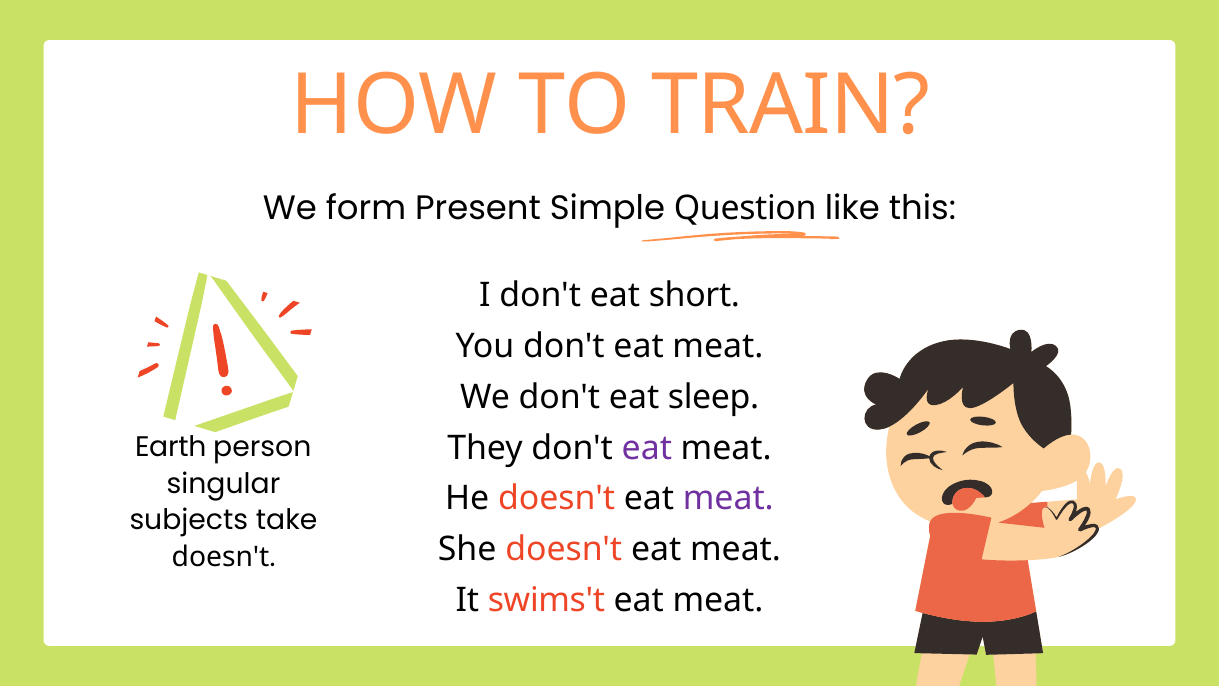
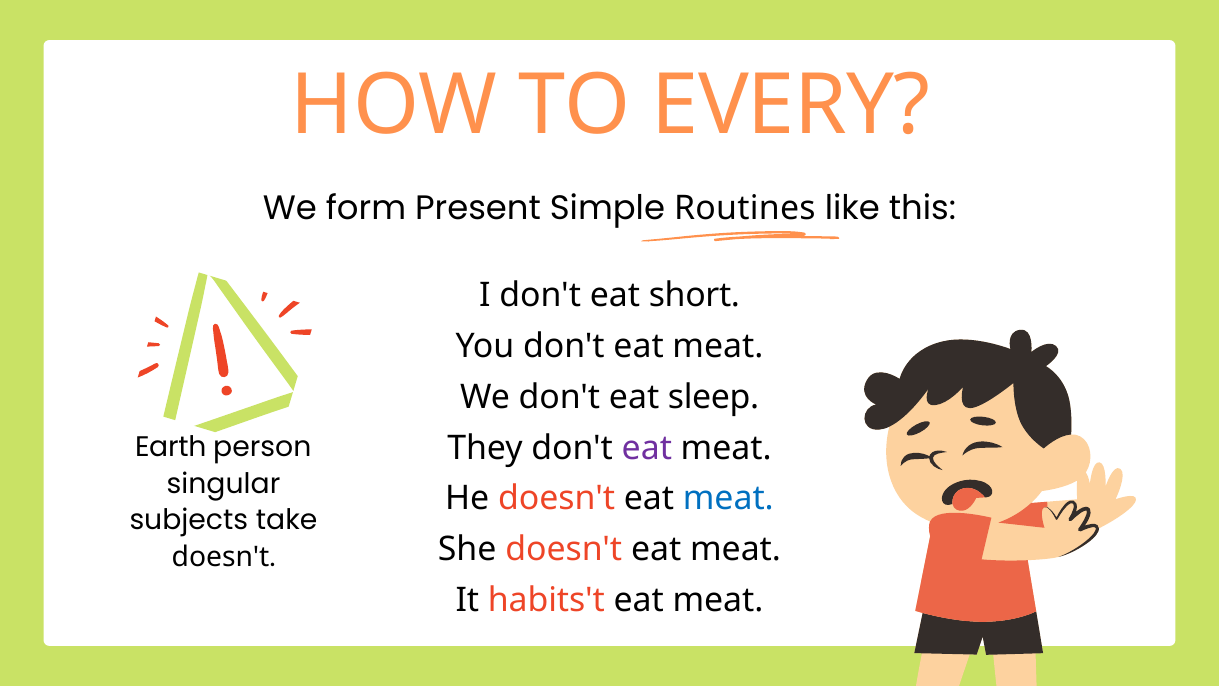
TRAIN: TRAIN -> EVERY (791, 106)
Question: Question -> Routines (745, 208)
meat colour: purple -> blue (728, 499)
swims't: swims't -> habits't (546, 600)
